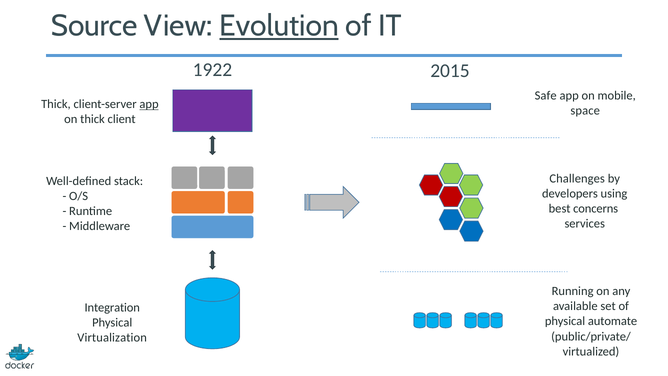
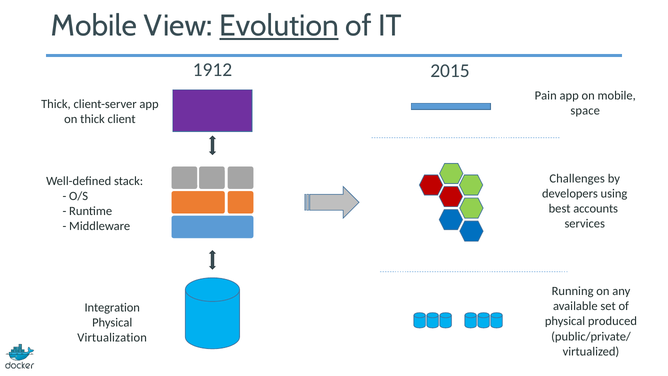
Source: Source -> Mobile (94, 26)
1922: 1922 -> 1912 (212, 70)
Safe: Safe -> Pain (546, 95)
app underline: present -> none (149, 104)
concerns: concerns -> accounts (596, 208)
automate: automate -> produced (612, 321)
